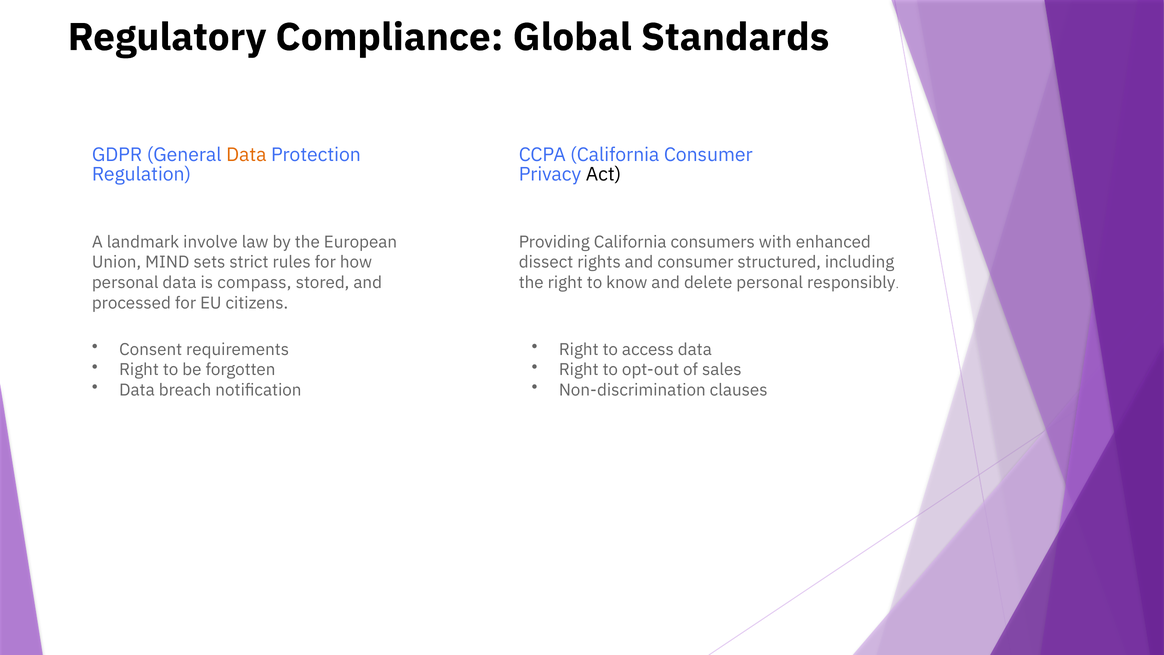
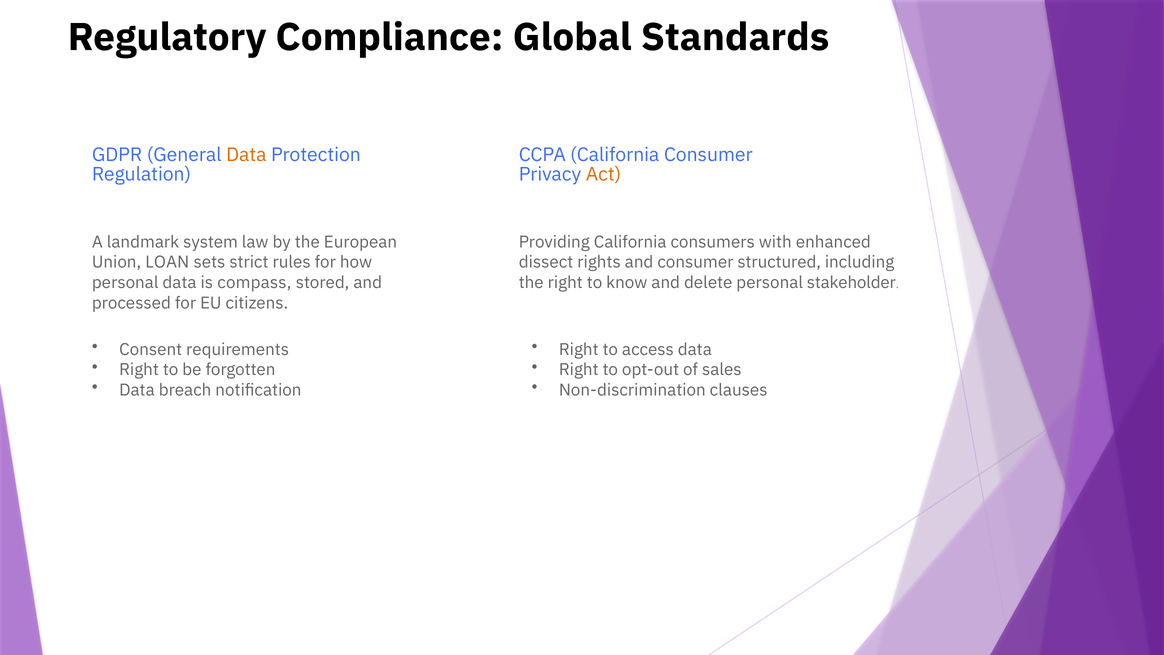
Act colour: black -> orange (603, 174)
involve: involve -> system (211, 242)
MIND: MIND -> LOAN (167, 262)
responsibly: responsibly -> stakeholder (851, 283)
